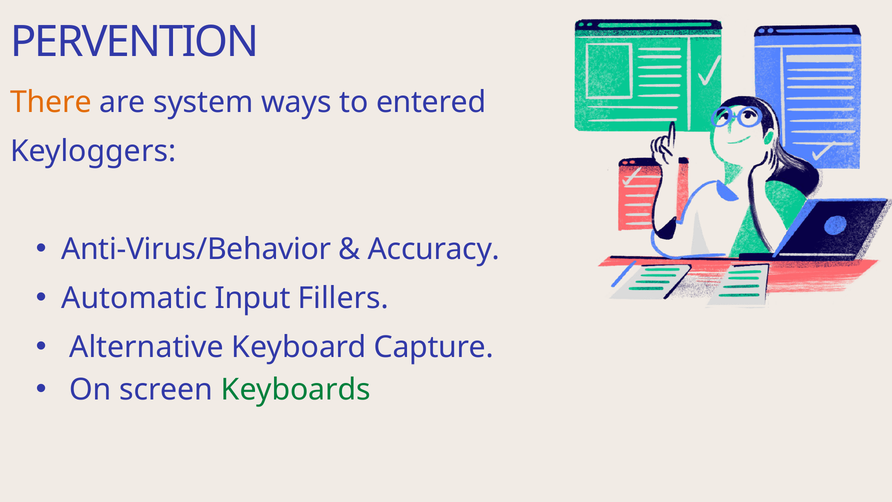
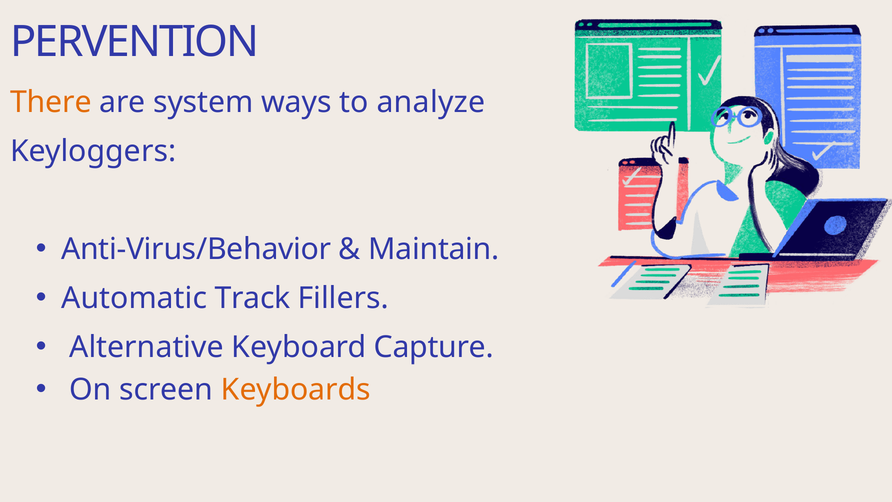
entered: entered -> analyze (431, 102)
Accuracy: Accuracy -> Maintain (434, 249)
Input: Input -> Track (253, 298)
Keyboards colour: green -> orange (296, 390)
